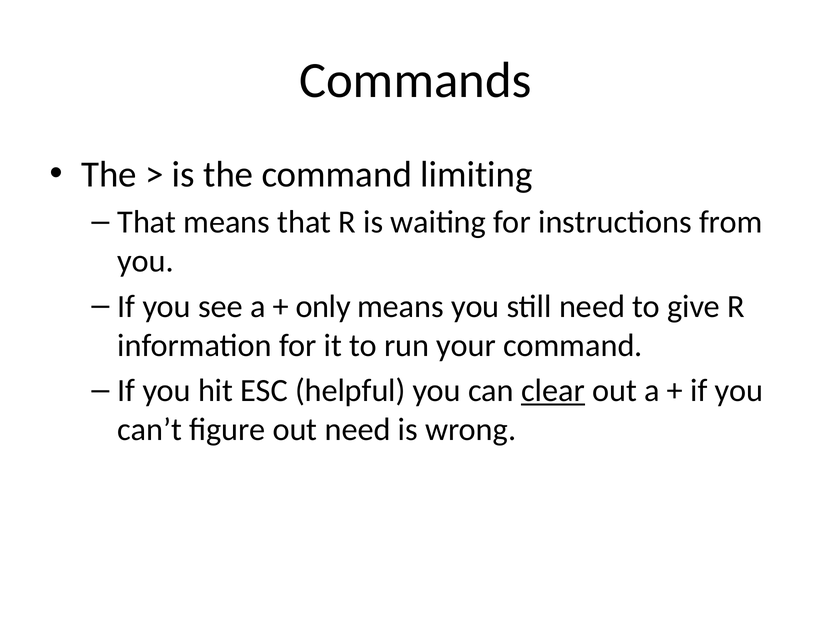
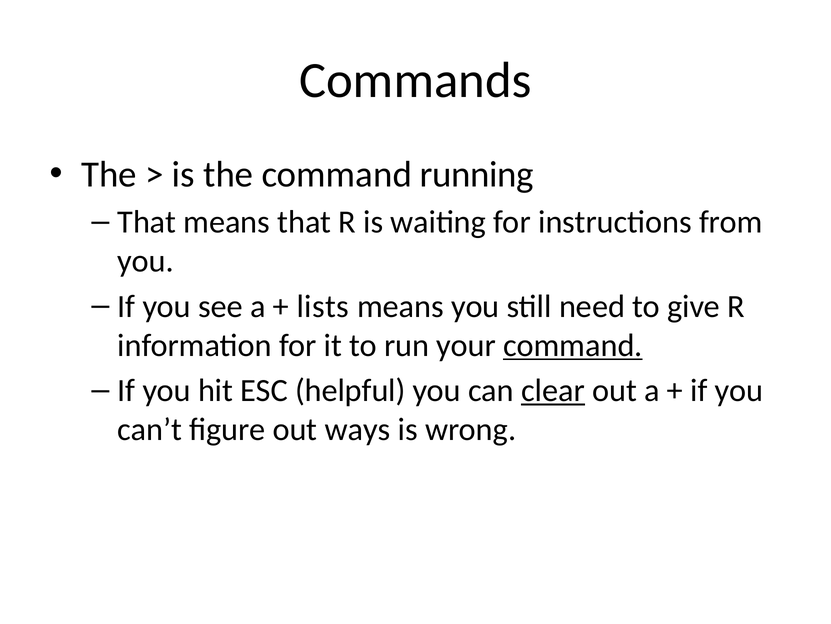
limiting: limiting -> running (477, 174)
only: only -> lists (323, 306)
command underline: none -> present (573, 345)
out need: need -> ways (358, 429)
